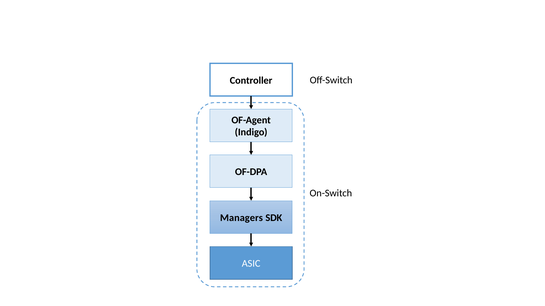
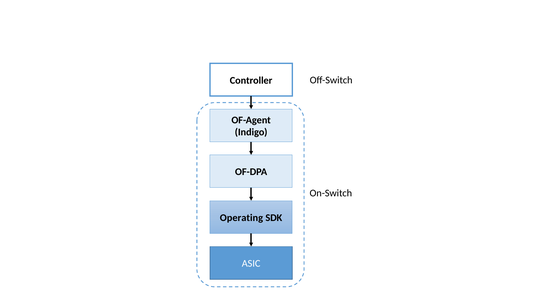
Managers: Managers -> Operating (241, 218)
